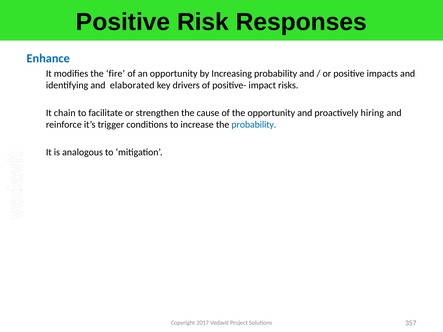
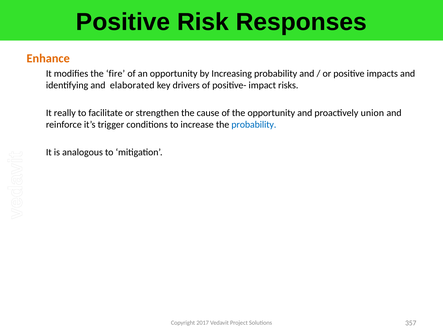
Enhance colour: blue -> orange (48, 58)
chain: chain -> really (65, 113)
hiring: hiring -> union (372, 113)
